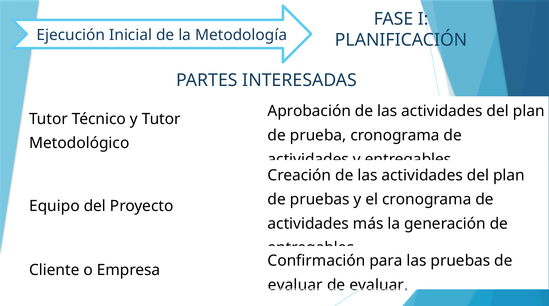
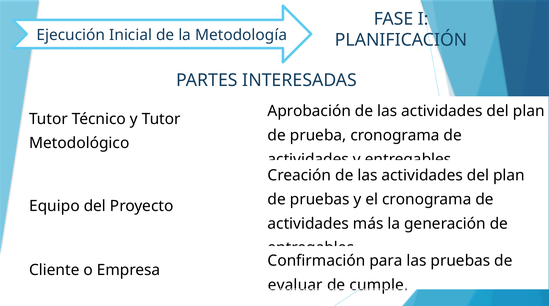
evaluar: evaluar -> cumple (379, 285)
